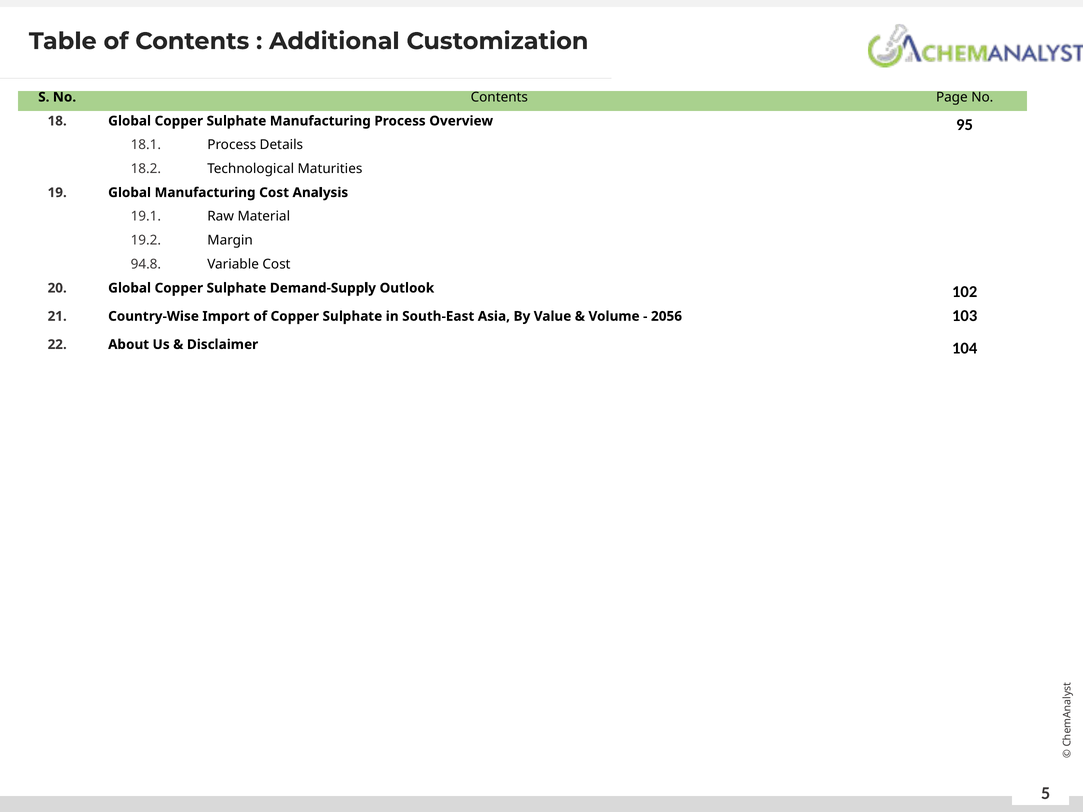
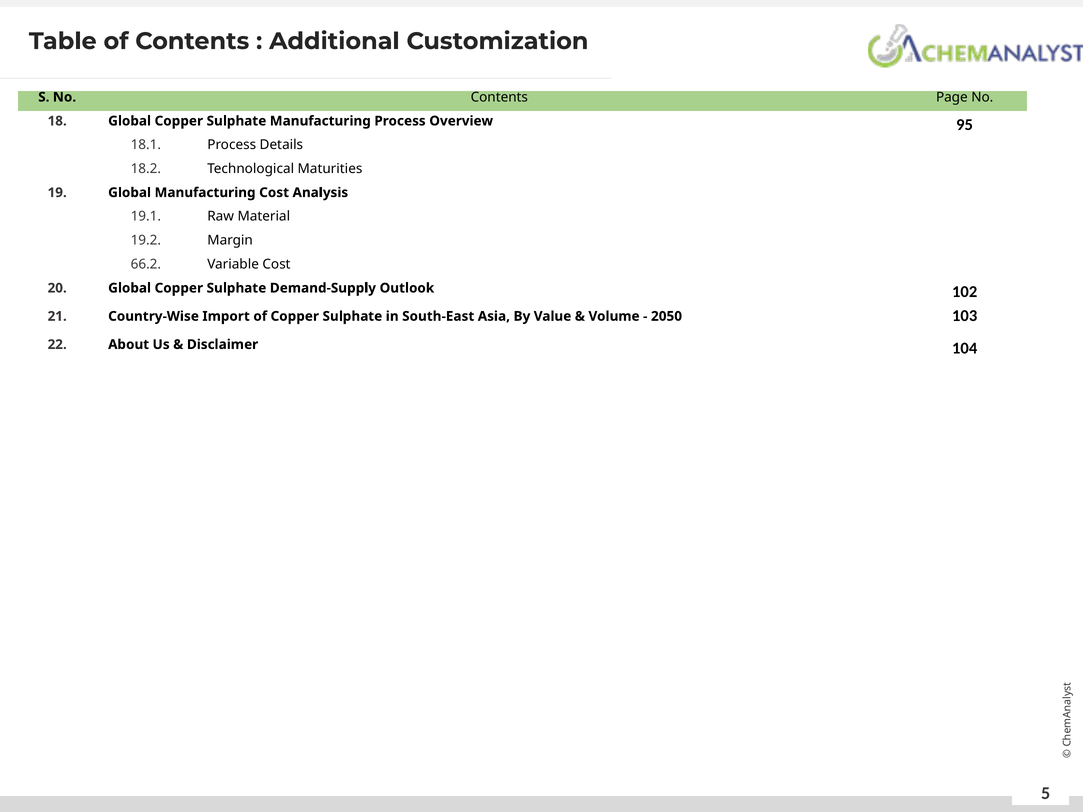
94.8: 94.8 -> 66.2 (146, 264)
2056: 2056 -> 2050 (667, 316)
